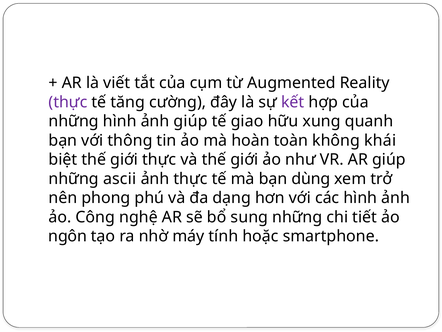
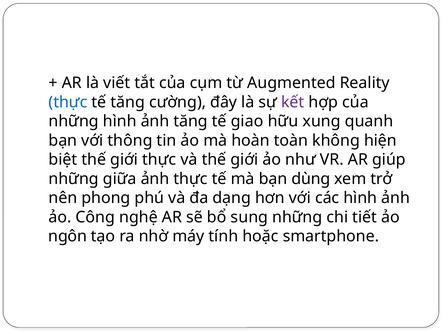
thực colour: purple -> blue (68, 102)
ảnh giúp: giúp -> tăng (191, 121)
khái: khái -> hiện (380, 140)
ascii: ascii -> giữa (120, 179)
